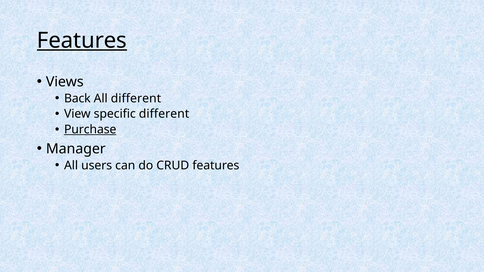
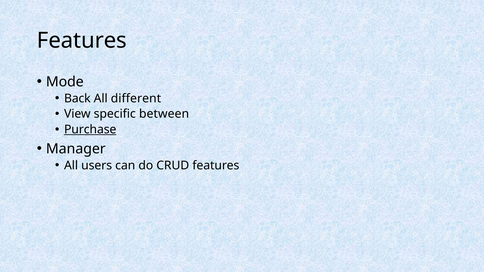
Features underline: present -> none (82, 41)
Views: Views -> Mode (65, 82)
specific different: different -> between (164, 114)
